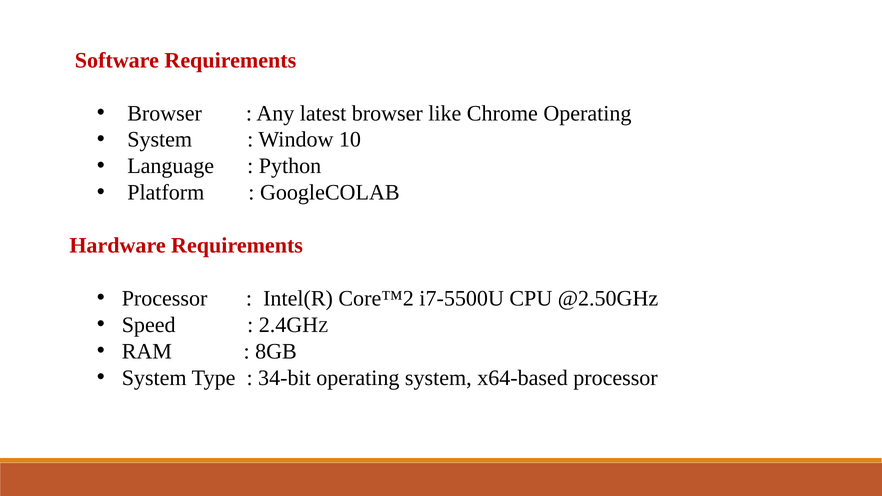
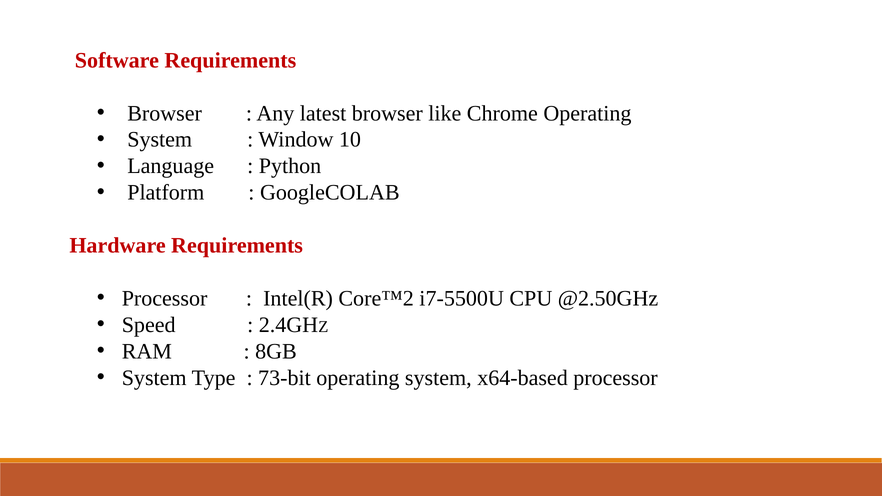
34-bit: 34-bit -> 73-bit (284, 378)
